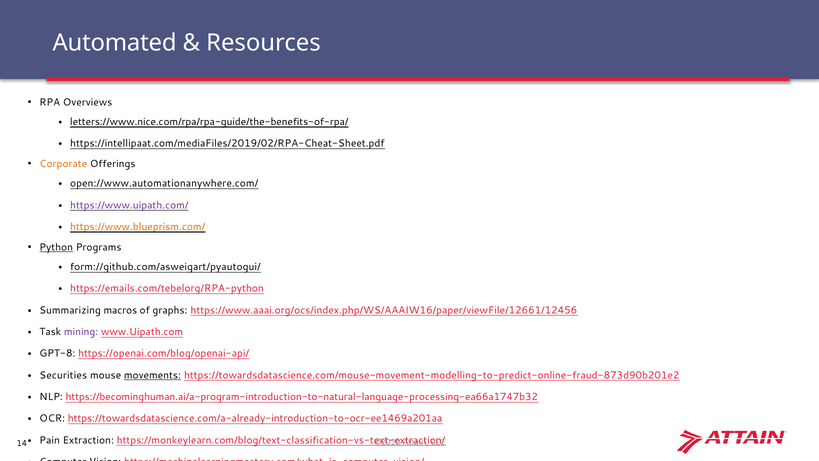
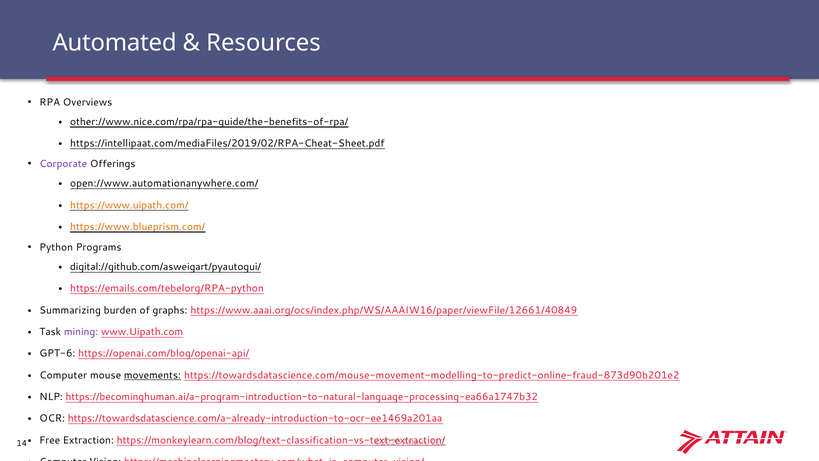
letters://www.nice.com/rpa/rpa-guide/the-benefits-of-rpa/: letters://www.nice.com/rpa/rpa-guide/the-benefits-of-rpa/ -> other://www.nice.com/rpa/rpa-guide/the-benefits-of-rpa/ (209, 122)
Corporate colour: orange -> purple (63, 164)
https://www.uipath.com/ colour: purple -> orange (129, 205)
Python underline: present -> none (56, 247)
form://github.com/asweigart/pyautogui/: form://github.com/asweigart/pyautogui/ -> digital://github.com/asweigart/pyautogui/ (165, 267)
macros: macros -> burden (120, 310)
https://www.aaai.org/ocs/index.php/WS/AAAIW16/paper/viewFile/12661/12456: https://www.aaai.org/ocs/index.php/WS/AAAIW16/paper/viewFile/12661/12456 -> https://www.aaai.org/ocs/index.php/WS/AAAIW16/paper/viewFile/12661/40849 (384, 310)
GPT-8: GPT-8 -> GPT-6 (57, 353)
Securities: Securities -> Computer (63, 375)
Pain: Pain -> Free (50, 440)
